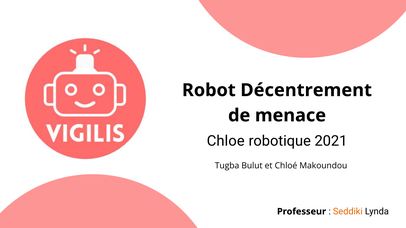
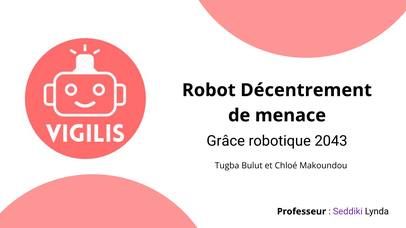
Chloe: Chloe -> Grâce (226, 141)
2021: 2021 -> 2043 (331, 141)
Seddiki colour: orange -> purple (348, 212)
